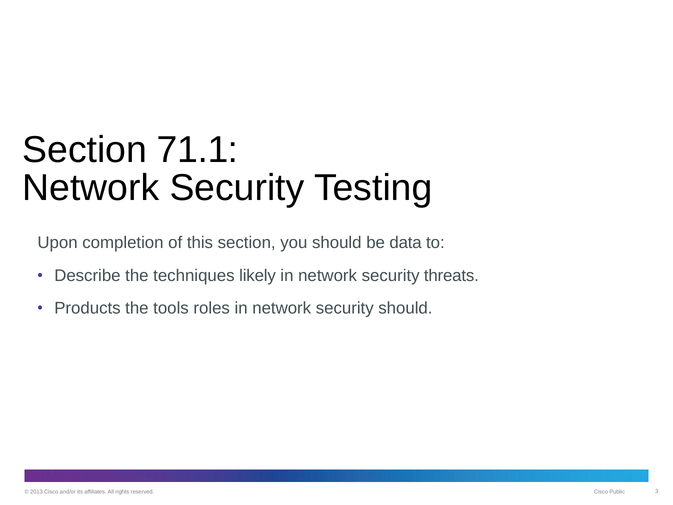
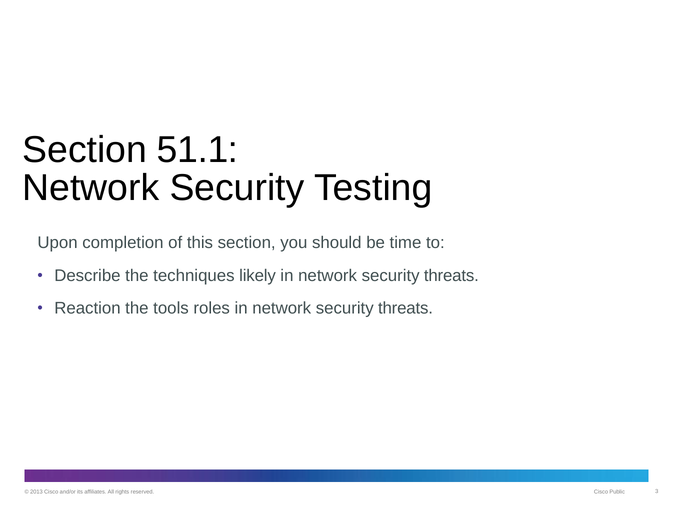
71.1: 71.1 -> 51.1 (197, 150)
data: data -> time (405, 243)
Products: Products -> Reaction (87, 308)
should: should -> threats (405, 308)
